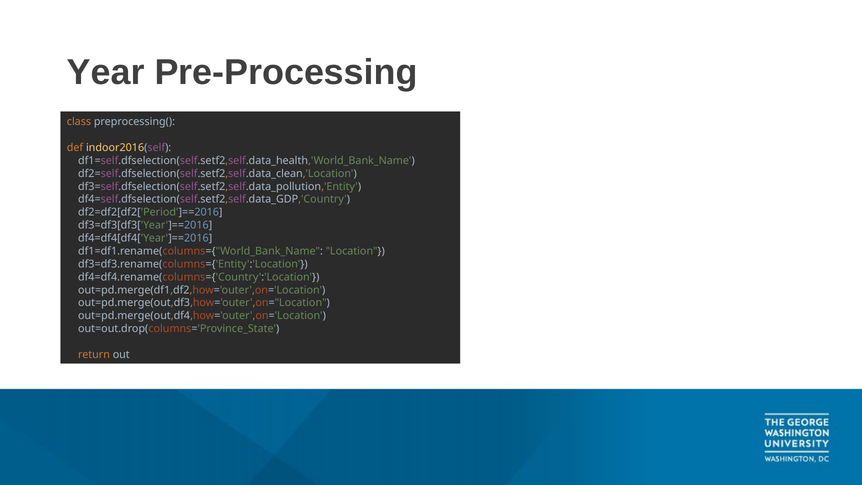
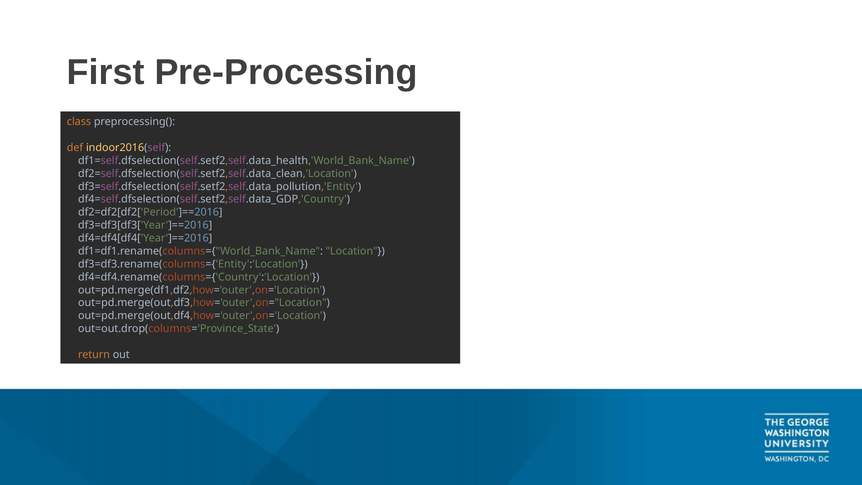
Year: Year -> First (106, 73)
